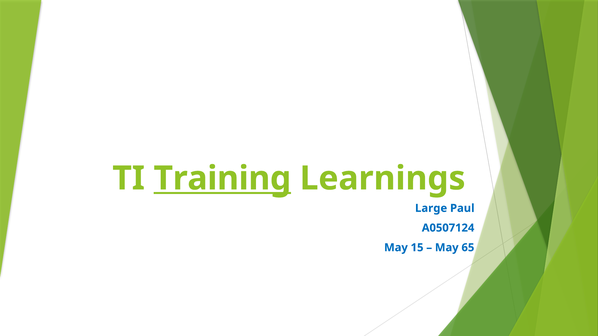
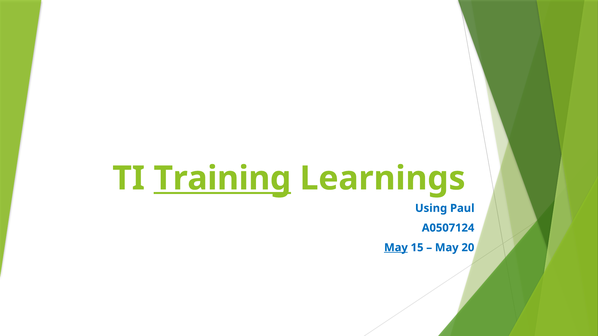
Large: Large -> Using (431, 208)
May underline: none -> present (396, 248)
65: 65 -> 20 (468, 248)
